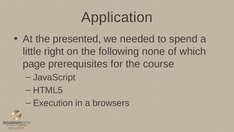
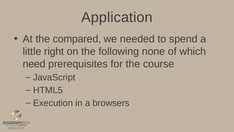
presented: presented -> compared (77, 39)
page: page -> need (34, 64)
